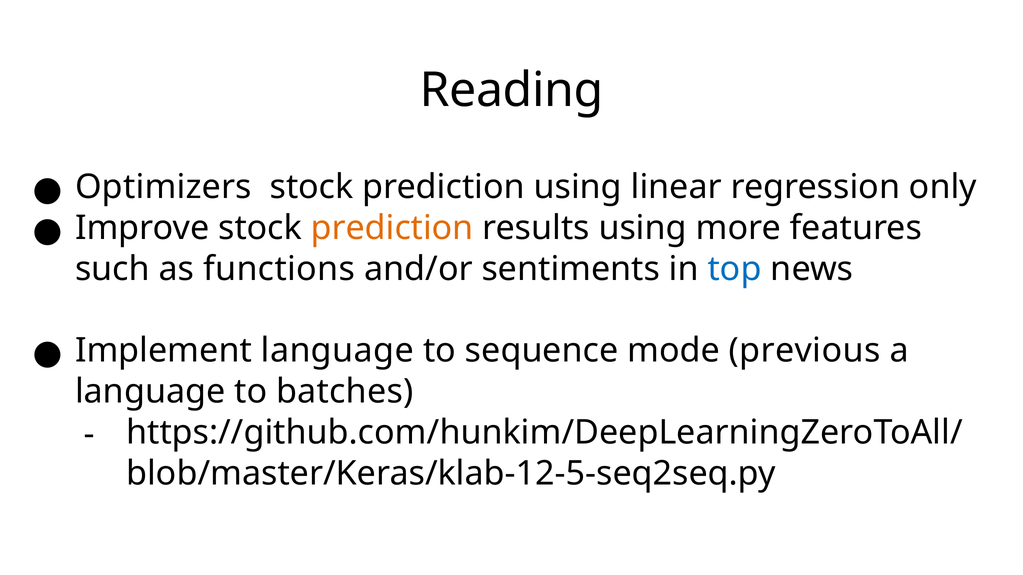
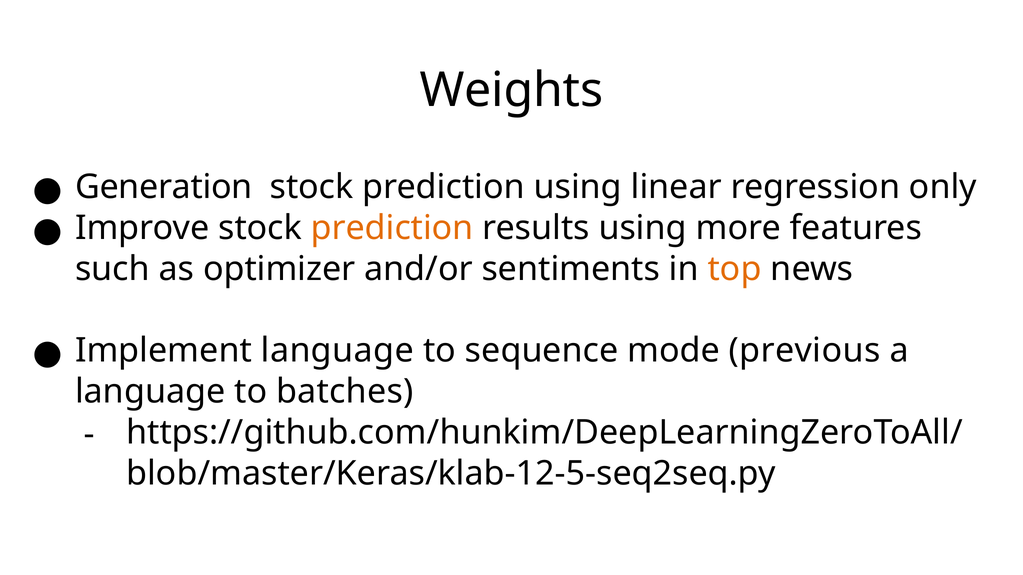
Reading: Reading -> Weights (512, 90)
Optimizers: Optimizers -> Generation (164, 187)
functions: functions -> optimizer (279, 269)
top colour: blue -> orange (735, 269)
